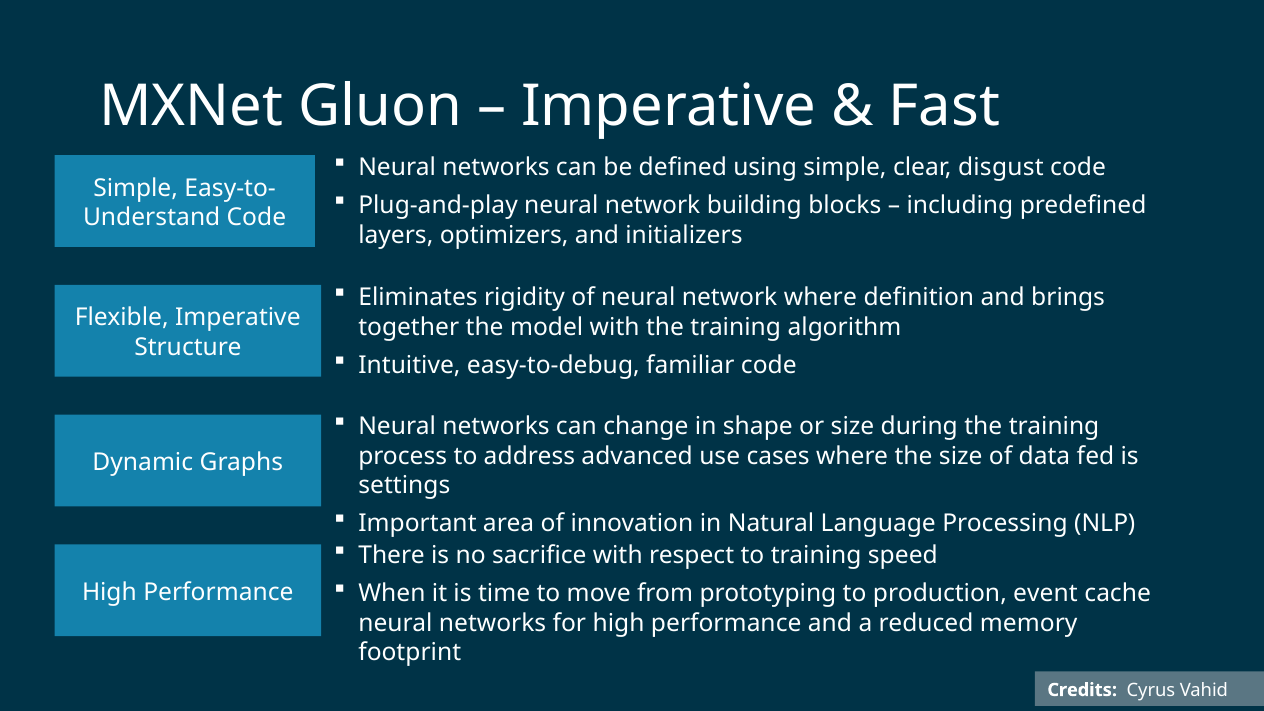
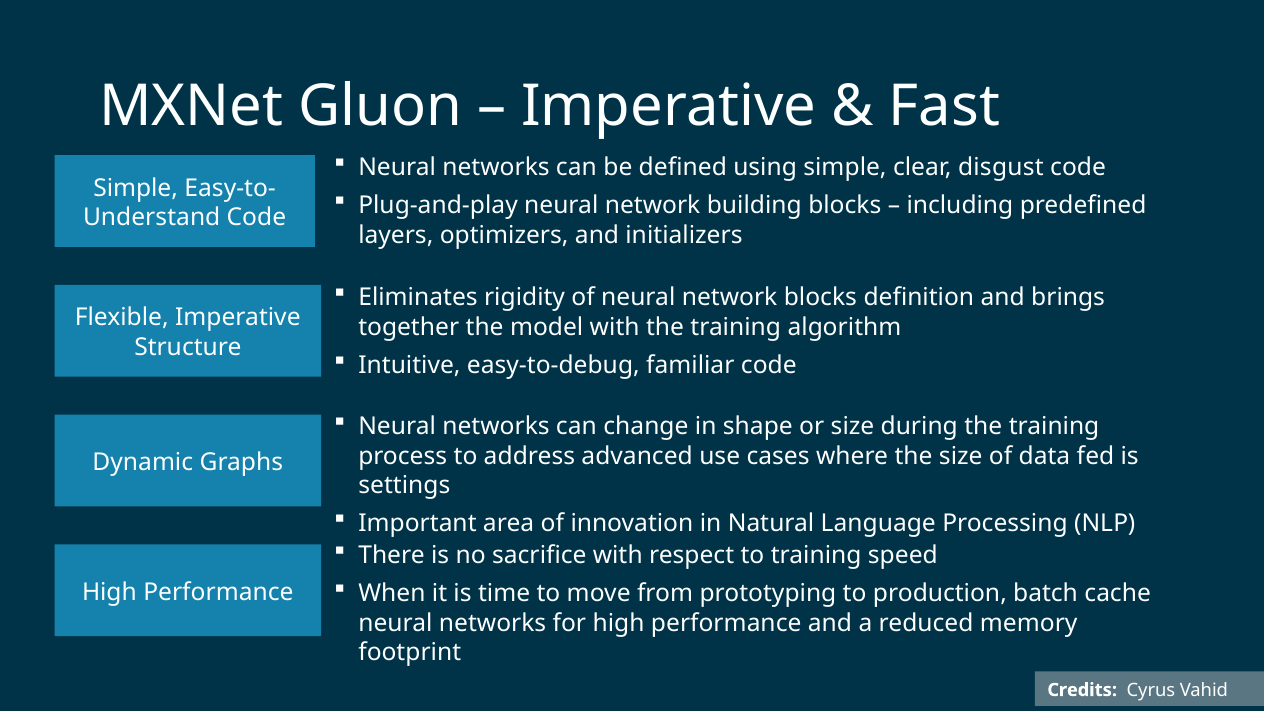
network where: where -> blocks (820, 298)
event: event -> batch (1046, 594)
